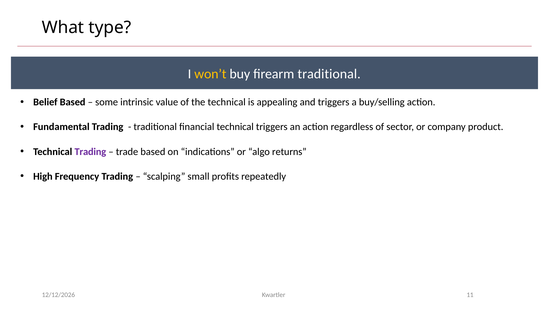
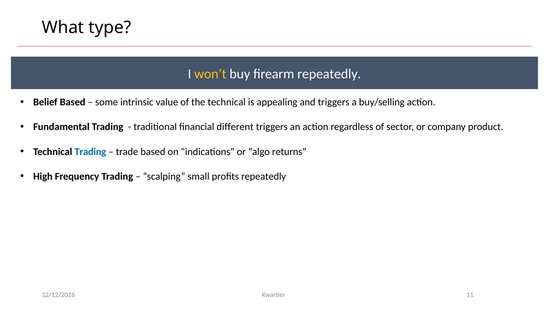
firearm traditional: traditional -> repeatedly (329, 74)
financial technical: technical -> different (235, 127)
Trading colour: purple -> blue (90, 152)
